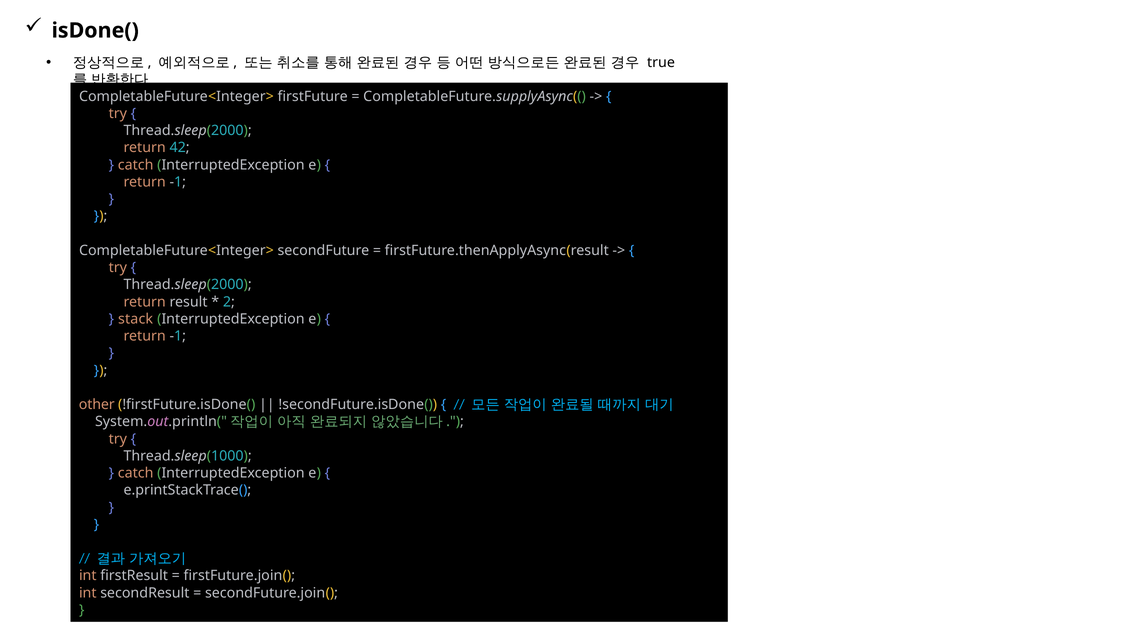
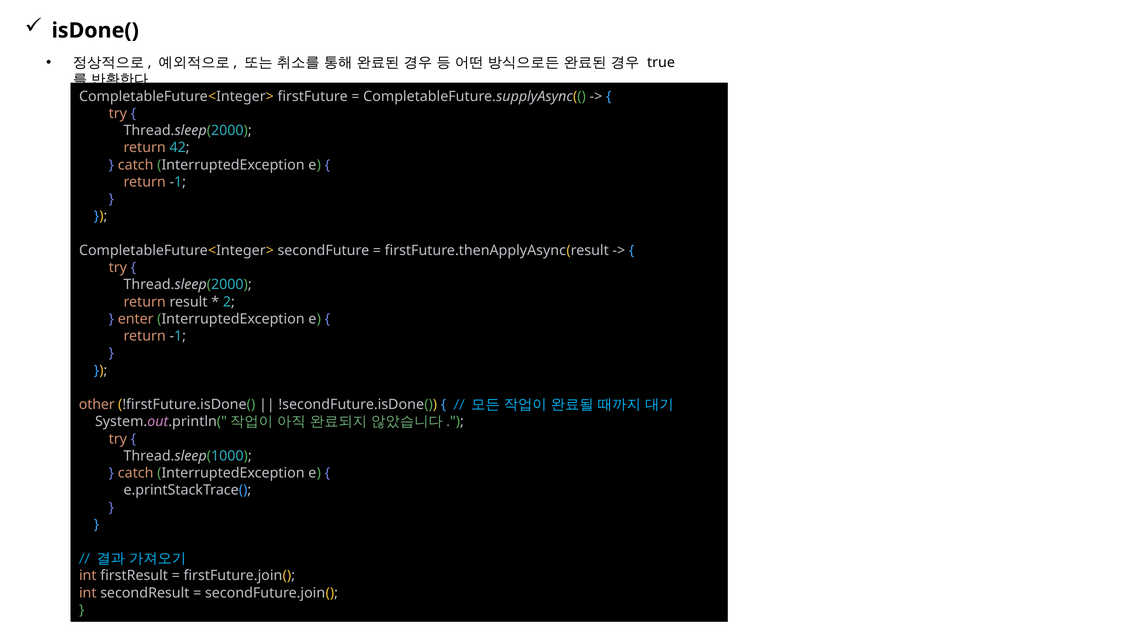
stack: stack -> enter (136, 319)
